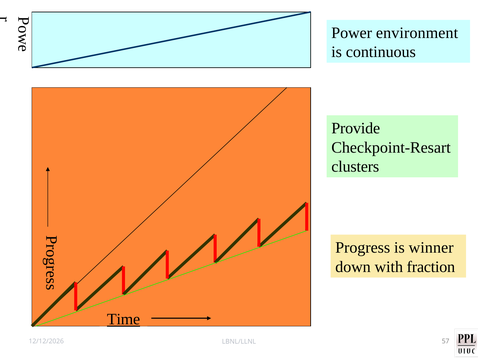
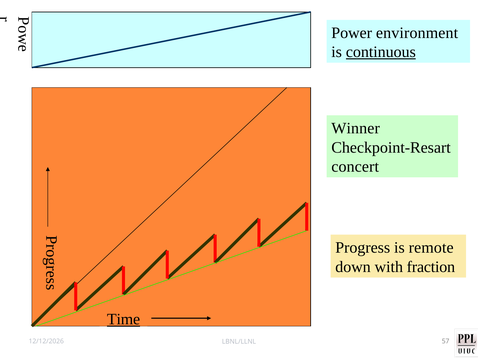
continuous underline: none -> present (381, 52)
Provide: Provide -> Winner (356, 129)
clusters: clusters -> concert (355, 167)
winner: winner -> remote (431, 248)
